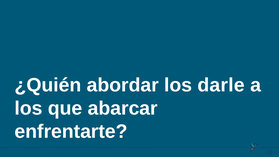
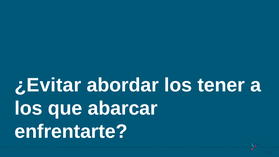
¿Quién: ¿Quién -> ¿Evitar (48, 85)
darle: darle -> tener (221, 85)
